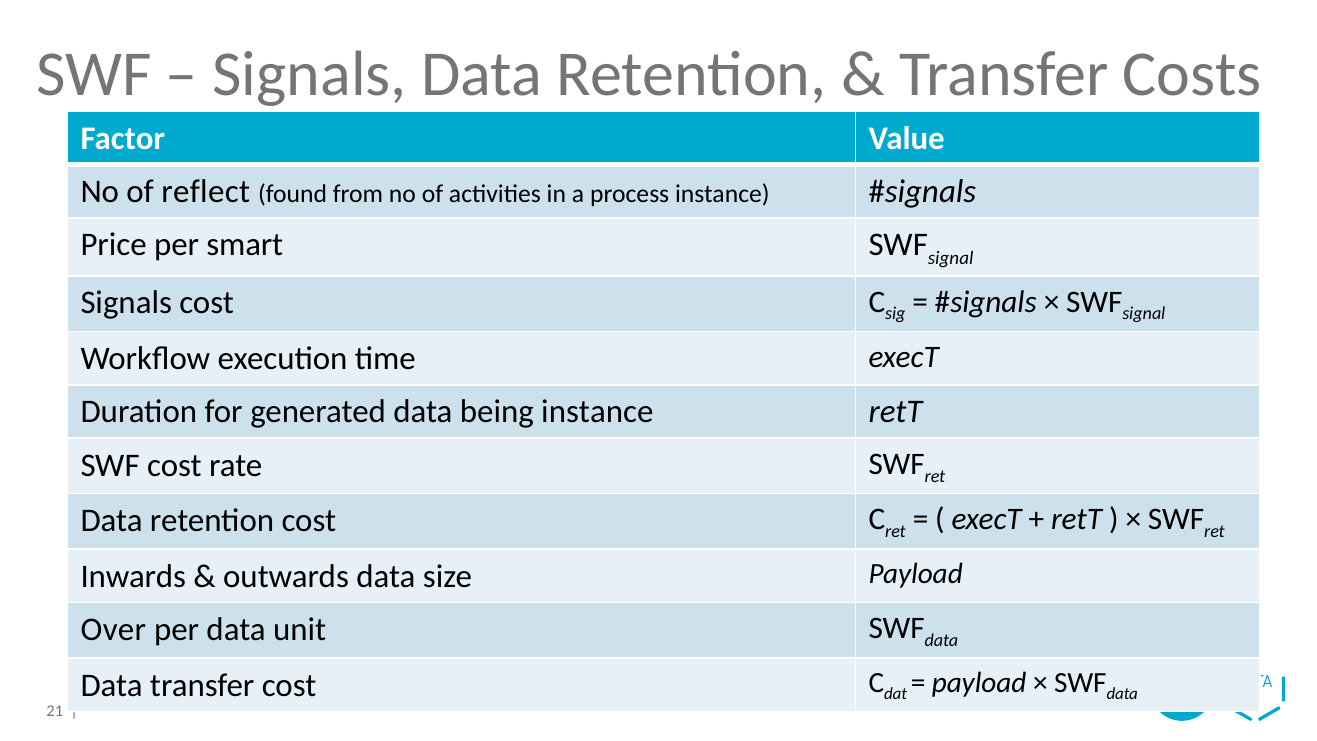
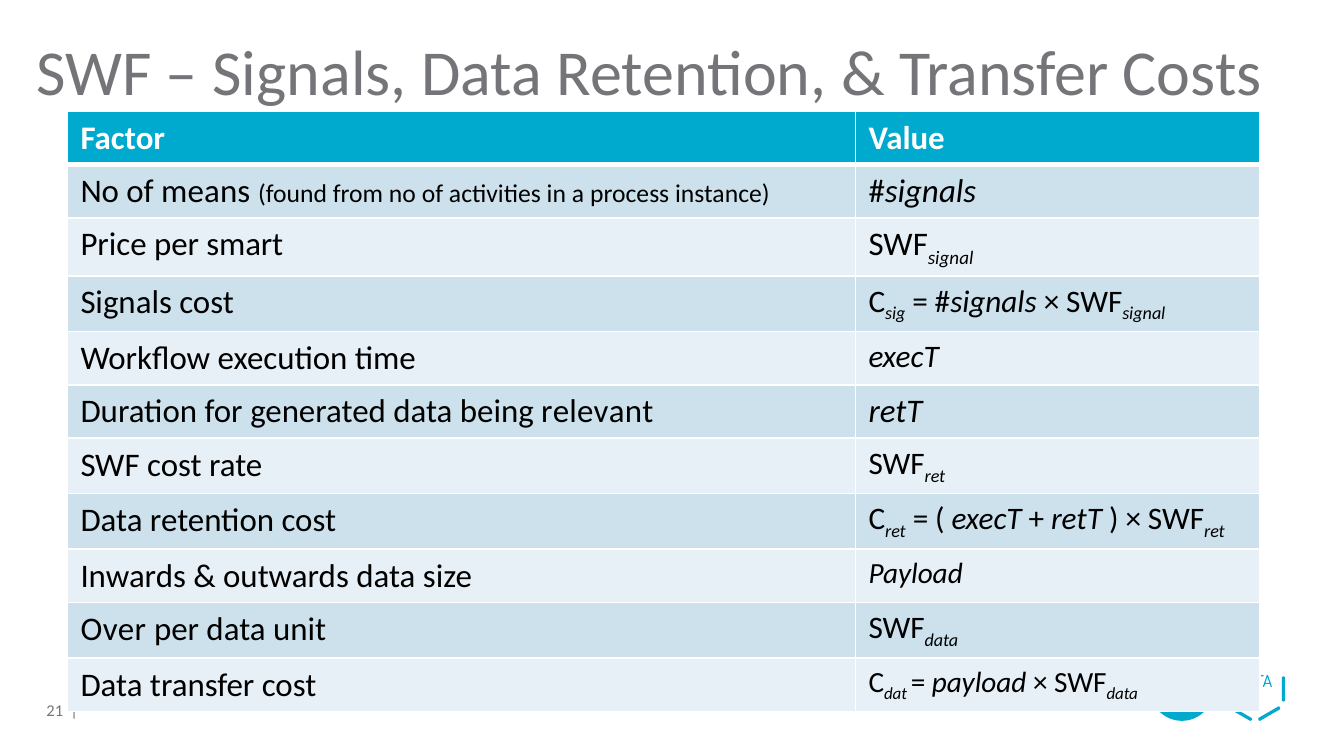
reflect: reflect -> means (206, 192)
being instance: instance -> relevant (597, 412)
